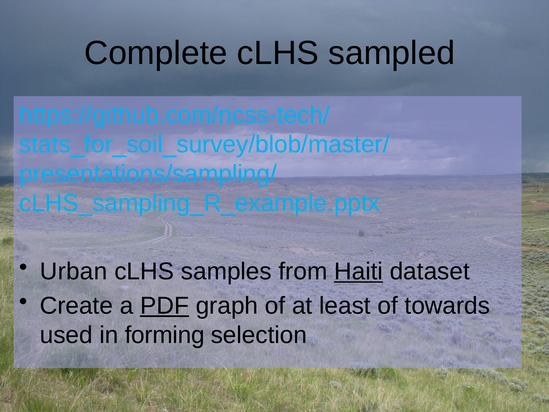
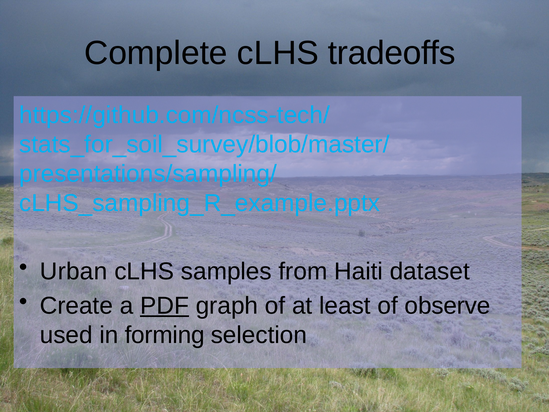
sampled: sampled -> tradeoffs (392, 53)
Haiti underline: present -> none (359, 271)
towards: towards -> observe (447, 306)
